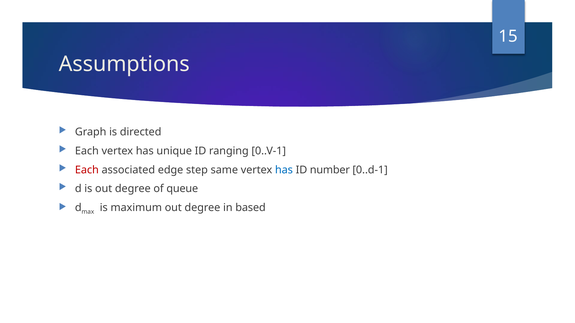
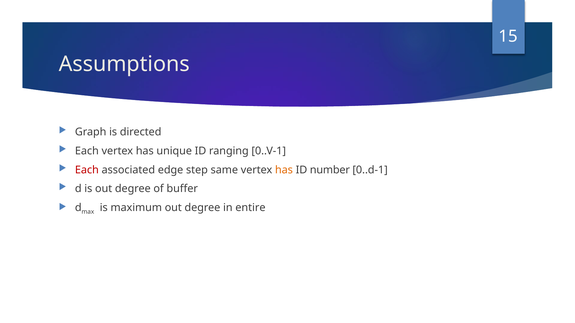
has colour: blue -> orange (284, 170)
queue: queue -> buffer (182, 189)
based: based -> entire (250, 208)
